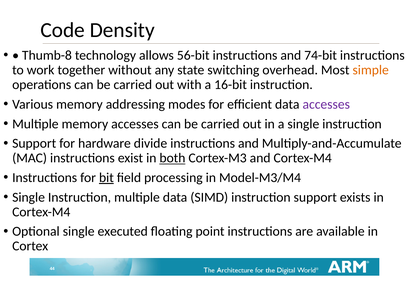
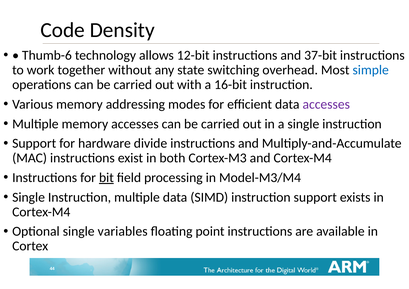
Thumb-8: Thumb-8 -> Thumb-6 (47, 55)
56-bit: 56-bit -> 12-bit (193, 55)
74-bit: 74-bit -> 37-bit (321, 55)
simple colour: orange -> blue (371, 70)
both underline: present -> none (172, 158)
executed: executed -> variables (123, 231)
